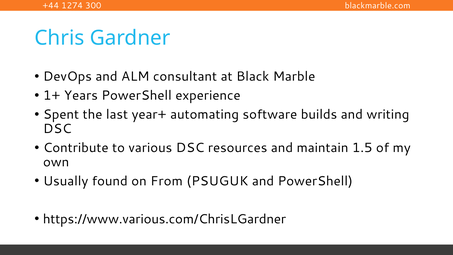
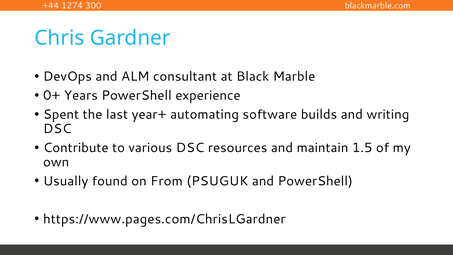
1+: 1+ -> 0+ (52, 96)
https://www.various.com/ChrisLGardner: https://www.various.com/ChrisLGardner -> https://www.pages.com/ChrisLGardner (164, 219)
